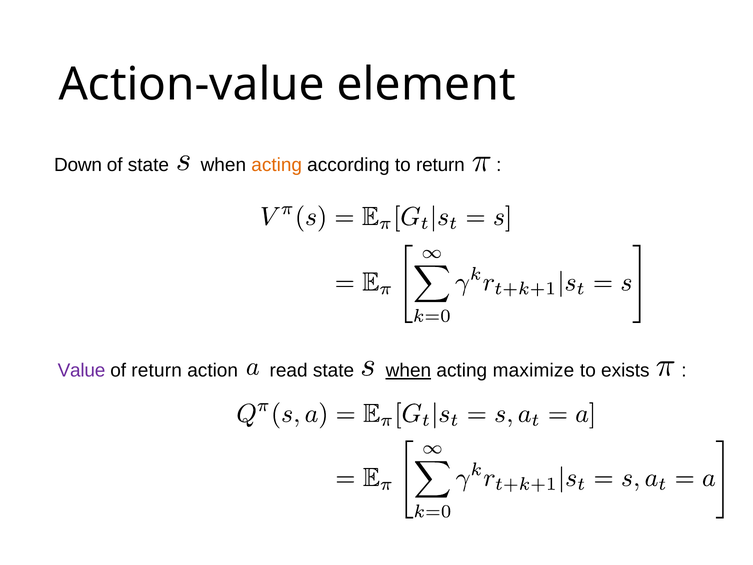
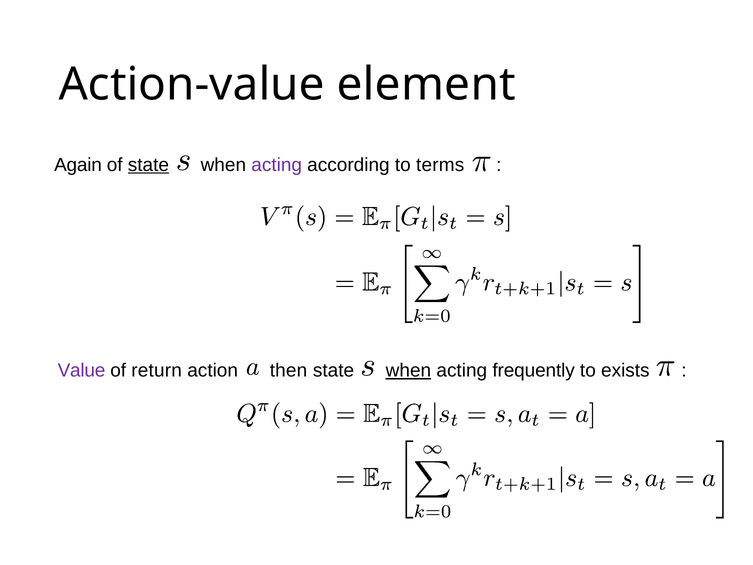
Down: Down -> Again (78, 165)
state underline: none -> present (148, 165)
acting colour: orange -> purple (277, 165)
to return: return -> terms (440, 165)
read: read -> then (289, 370)
maximize: maximize -> frequently (534, 370)
